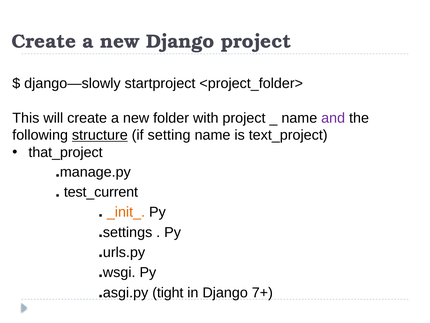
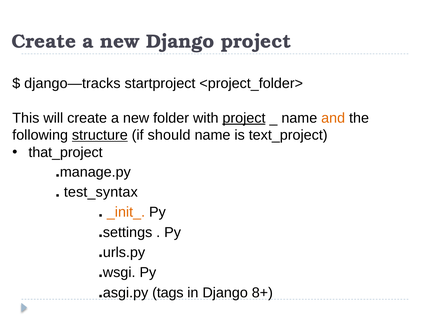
django—slowly: django—slowly -> django—tracks (72, 83)
project underline: none -> present (244, 118)
and colour: purple -> orange (333, 118)
setting: setting -> should (169, 135)
test_current: test_current -> test_syntax (101, 192)
tight: tight -> tags (168, 292)
7+: 7+ -> 8+ (262, 292)
